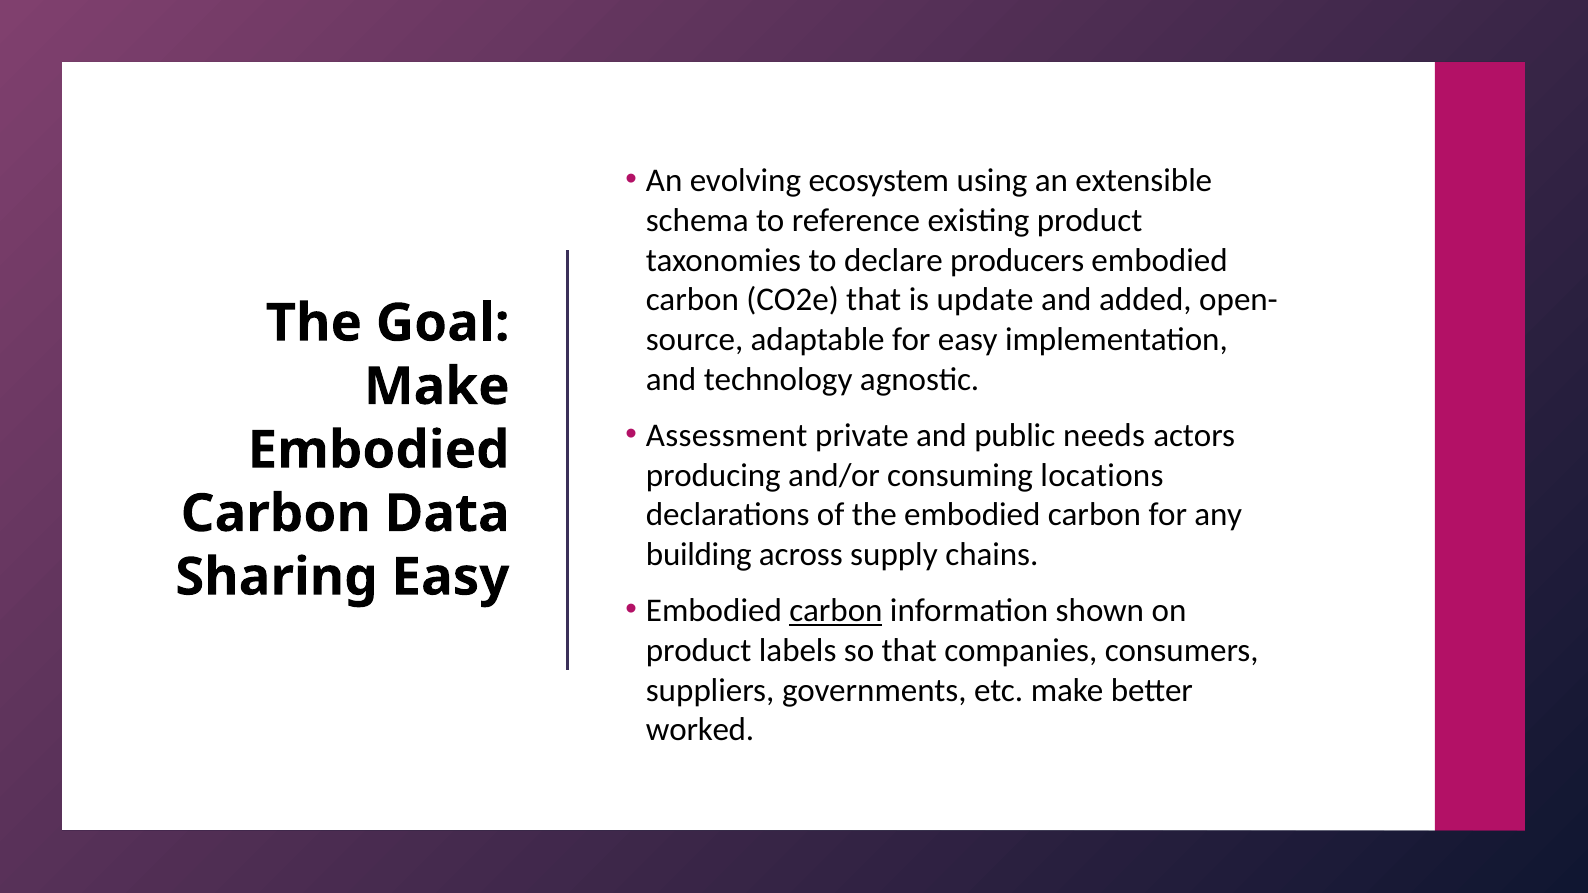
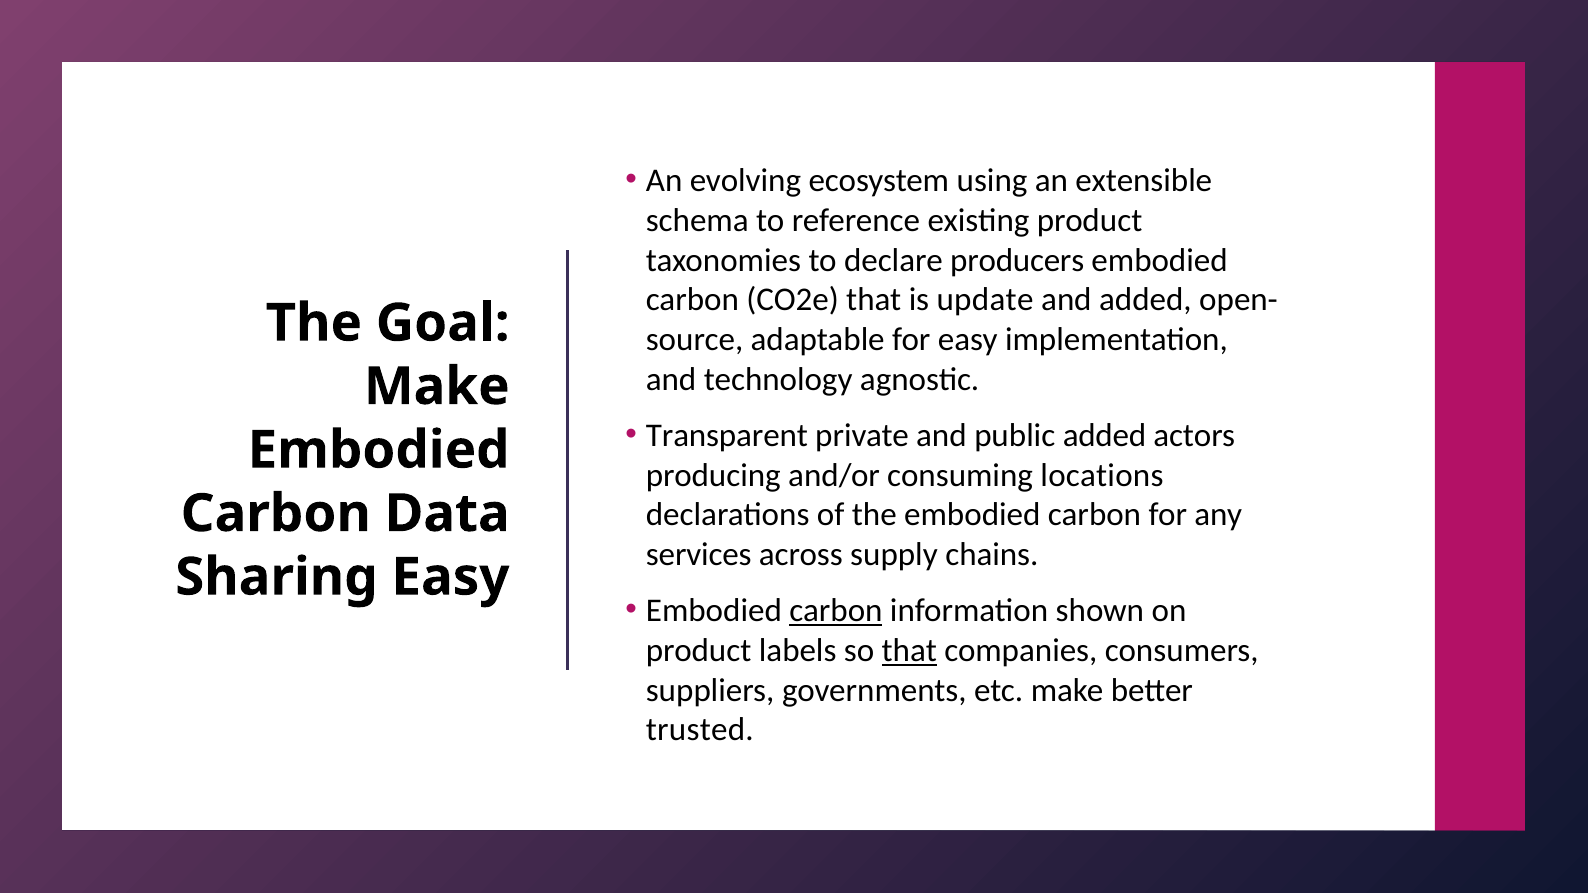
Assessment: Assessment -> Transparent (727, 436)
public needs: needs -> added (1104, 436)
building: building -> services (699, 555)
that underline: none -> present (909, 651)
worked: worked -> trusted (700, 730)
